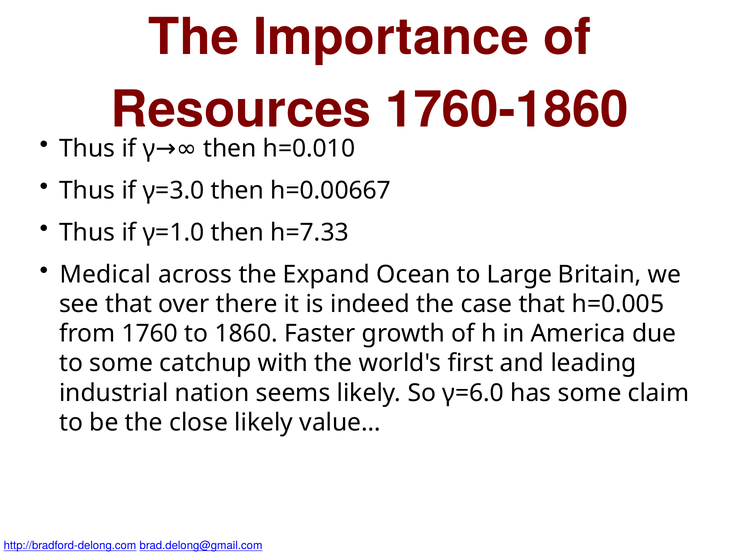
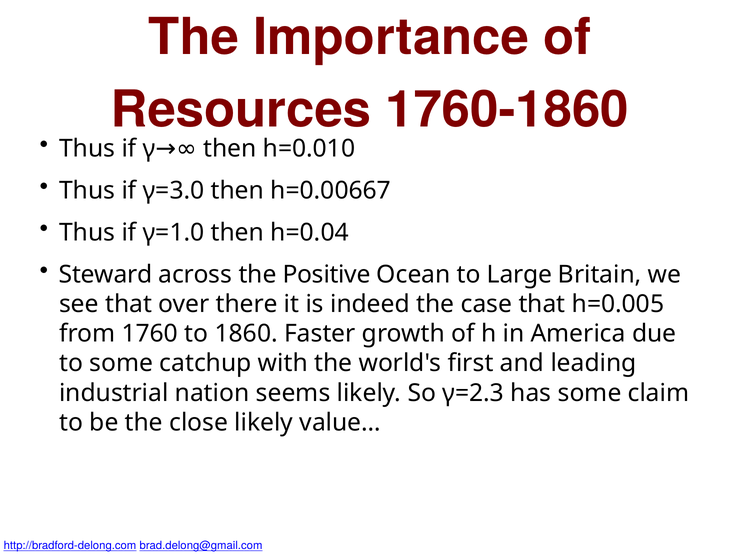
h=7.33: h=7.33 -> h=0.04 (310, 233)
Medical: Medical -> Steward (106, 274)
Expand: Expand -> Positive (327, 274)
γ=6.0: γ=6.0 -> γ=2.3 (473, 393)
